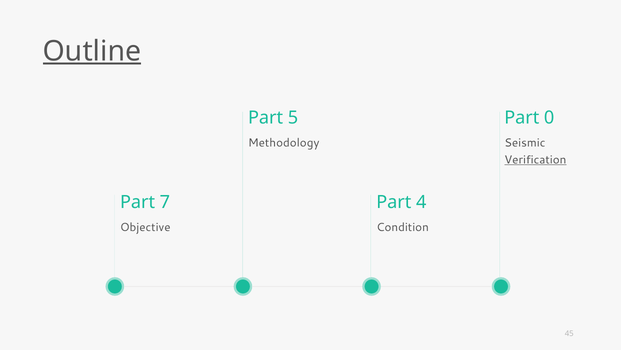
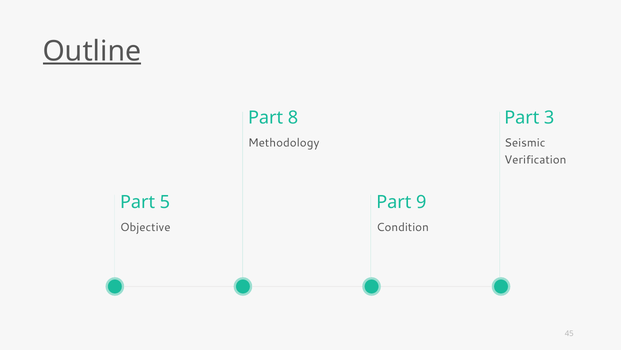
5: 5 -> 8 (293, 118)
0: 0 -> 3 (549, 118)
Verification underline: present -> none (535, 159)
7: 7 -> 5 (165, 202)
4: 4 -> 9 (421, 202)
